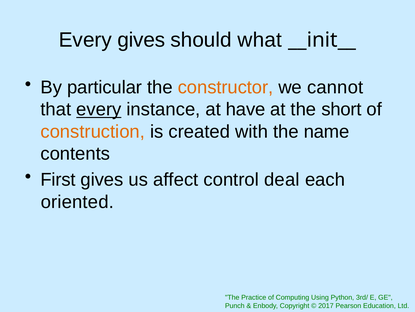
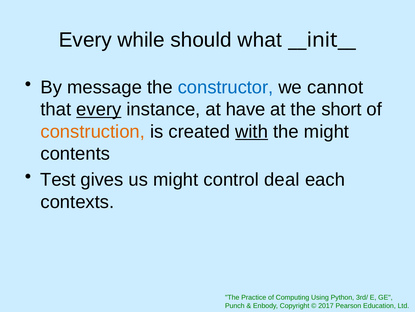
Every gives: gives -> while (141, 40)
particular: particular -> message (105, 87)
constructor colour: orange -> blue (226, 87)
with underline: none -> present (252, 131)
the name: name -> might (327, 131)
First: First -> Test (58, 179)
us affect: affect -> might (176, 179)
oriented: oriented -> contexts (77, 201)
